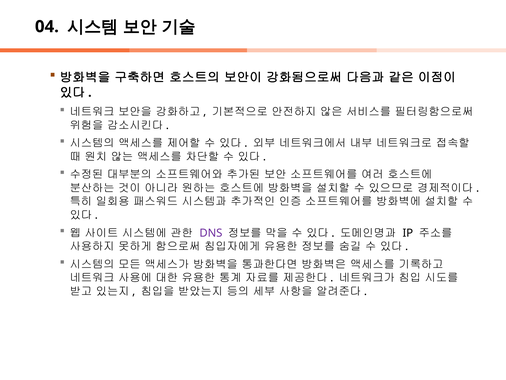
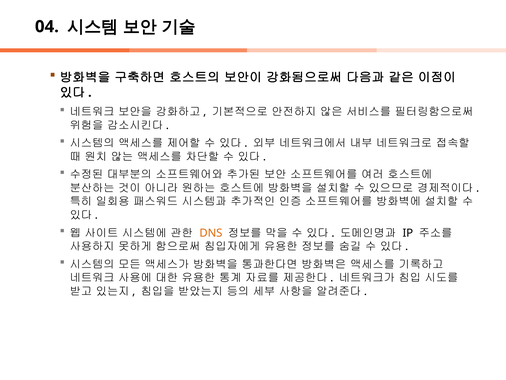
DNS colour: purple -> orange (211, 233)
